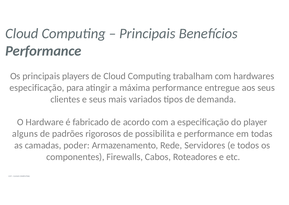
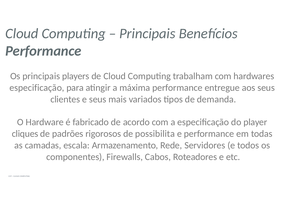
alguns: alguns -> cliques (25, 133)
poder: poder -> escala (77, 145)
